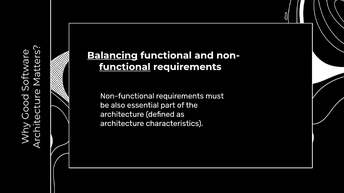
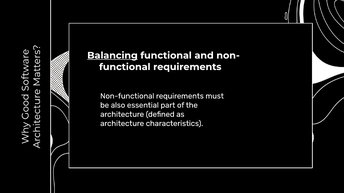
functional underline: present -> none (125, 67)
